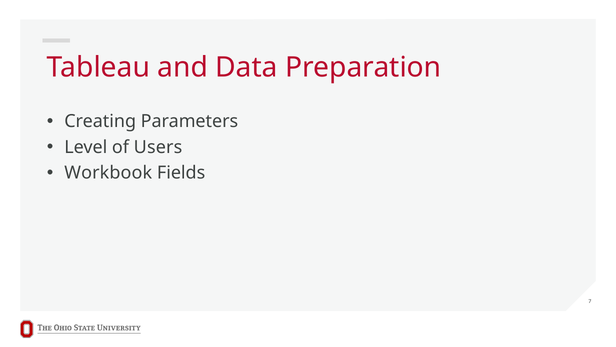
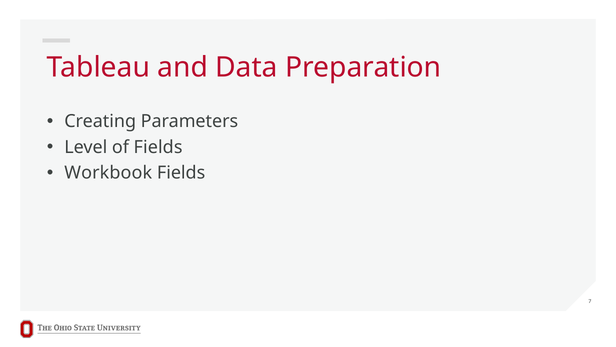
of Users: Users -> Fields (158, 147)
